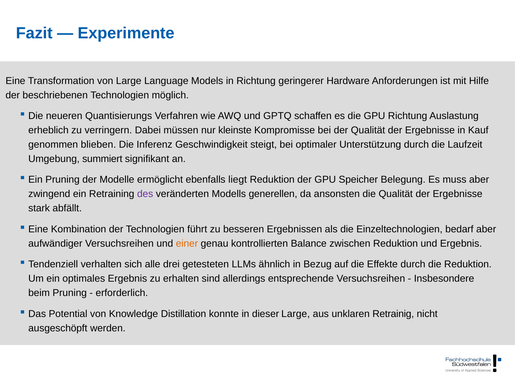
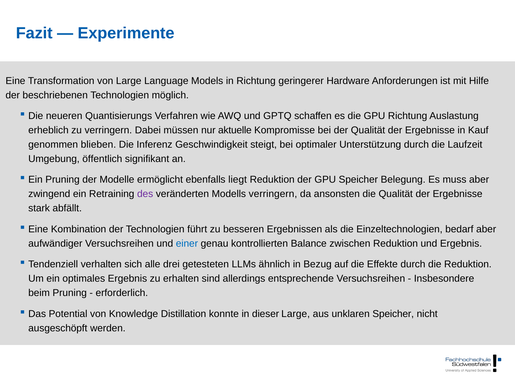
kleinste: kleinste -> aktuelle (235, 130)
summiert: summiert -> öffentlich (102, 159)
Modells generellen: generellen -> verringern (273, 194)
einer colour: orange -> blue (187, 244)
unklaren Retrainig: Retrainig -> Speicher (393, 314)
